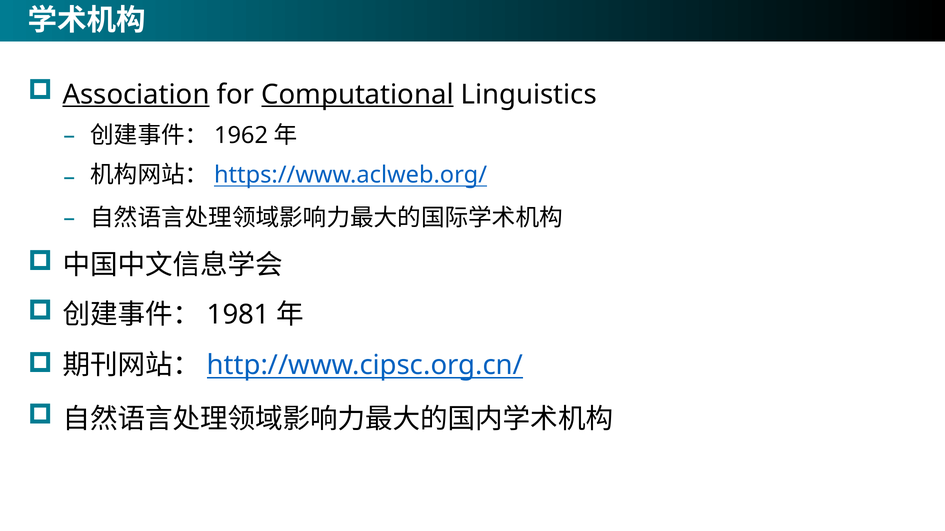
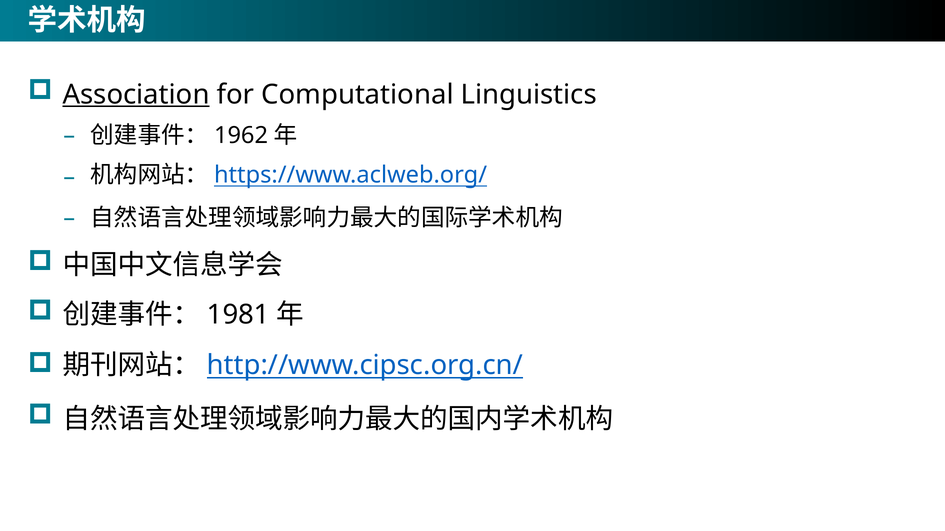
Computational underline: present -> none (357, 95)
